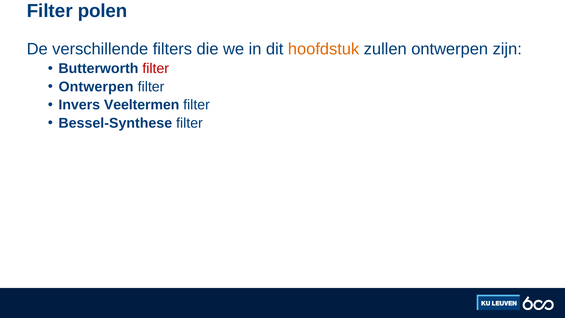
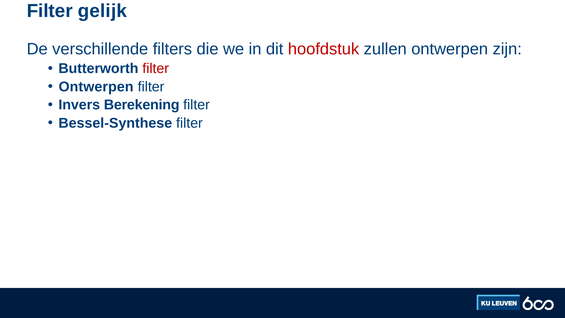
polen: polen -> gelijk (102, 11)
hoofdstuk colour: orange -> red (324, 49)
Veeltermen: Veeltermen -> Berekening (142, 105)
